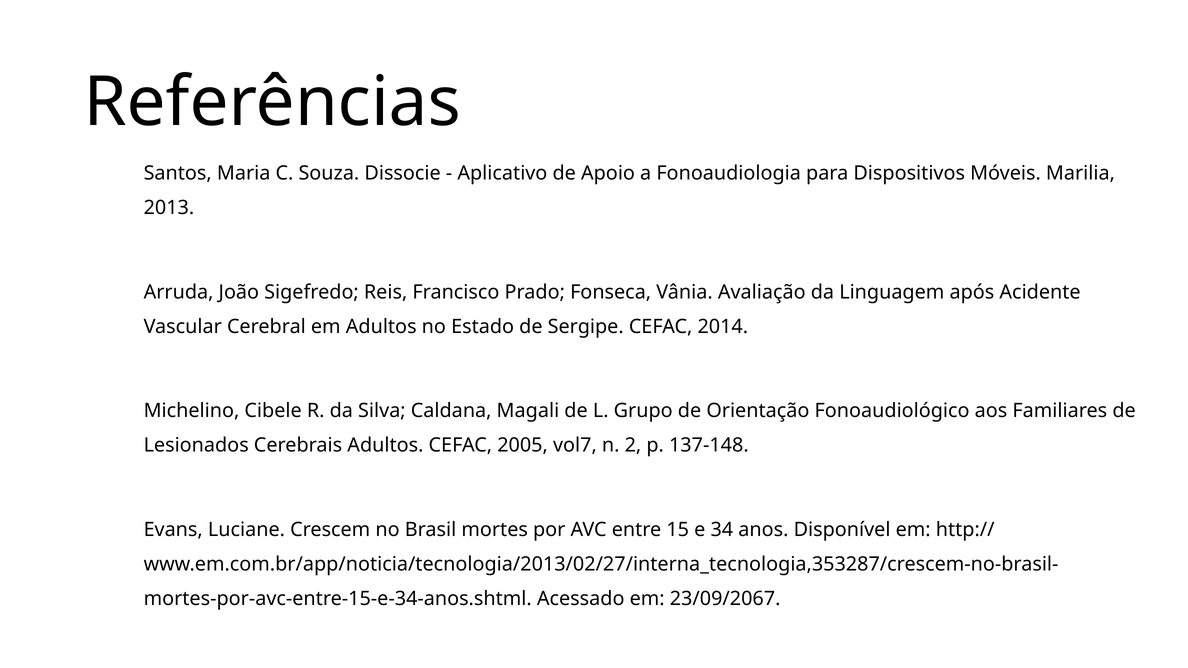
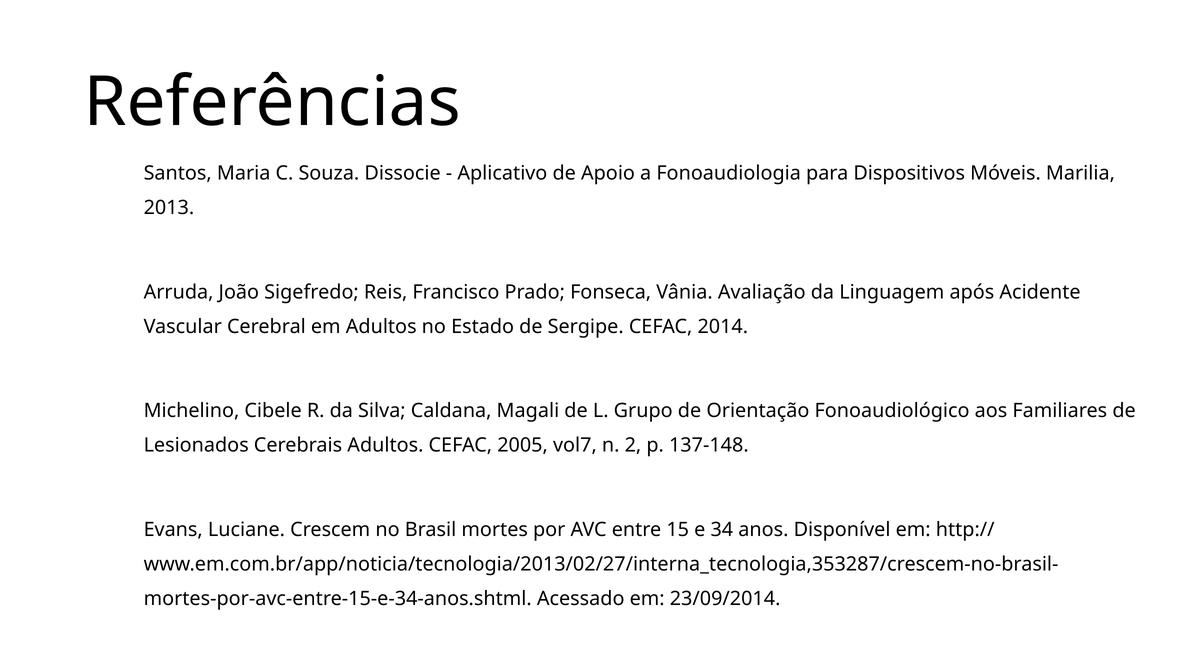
23/09/2067: 23/09/2067 -> 23/09/2014 (725, 599)
